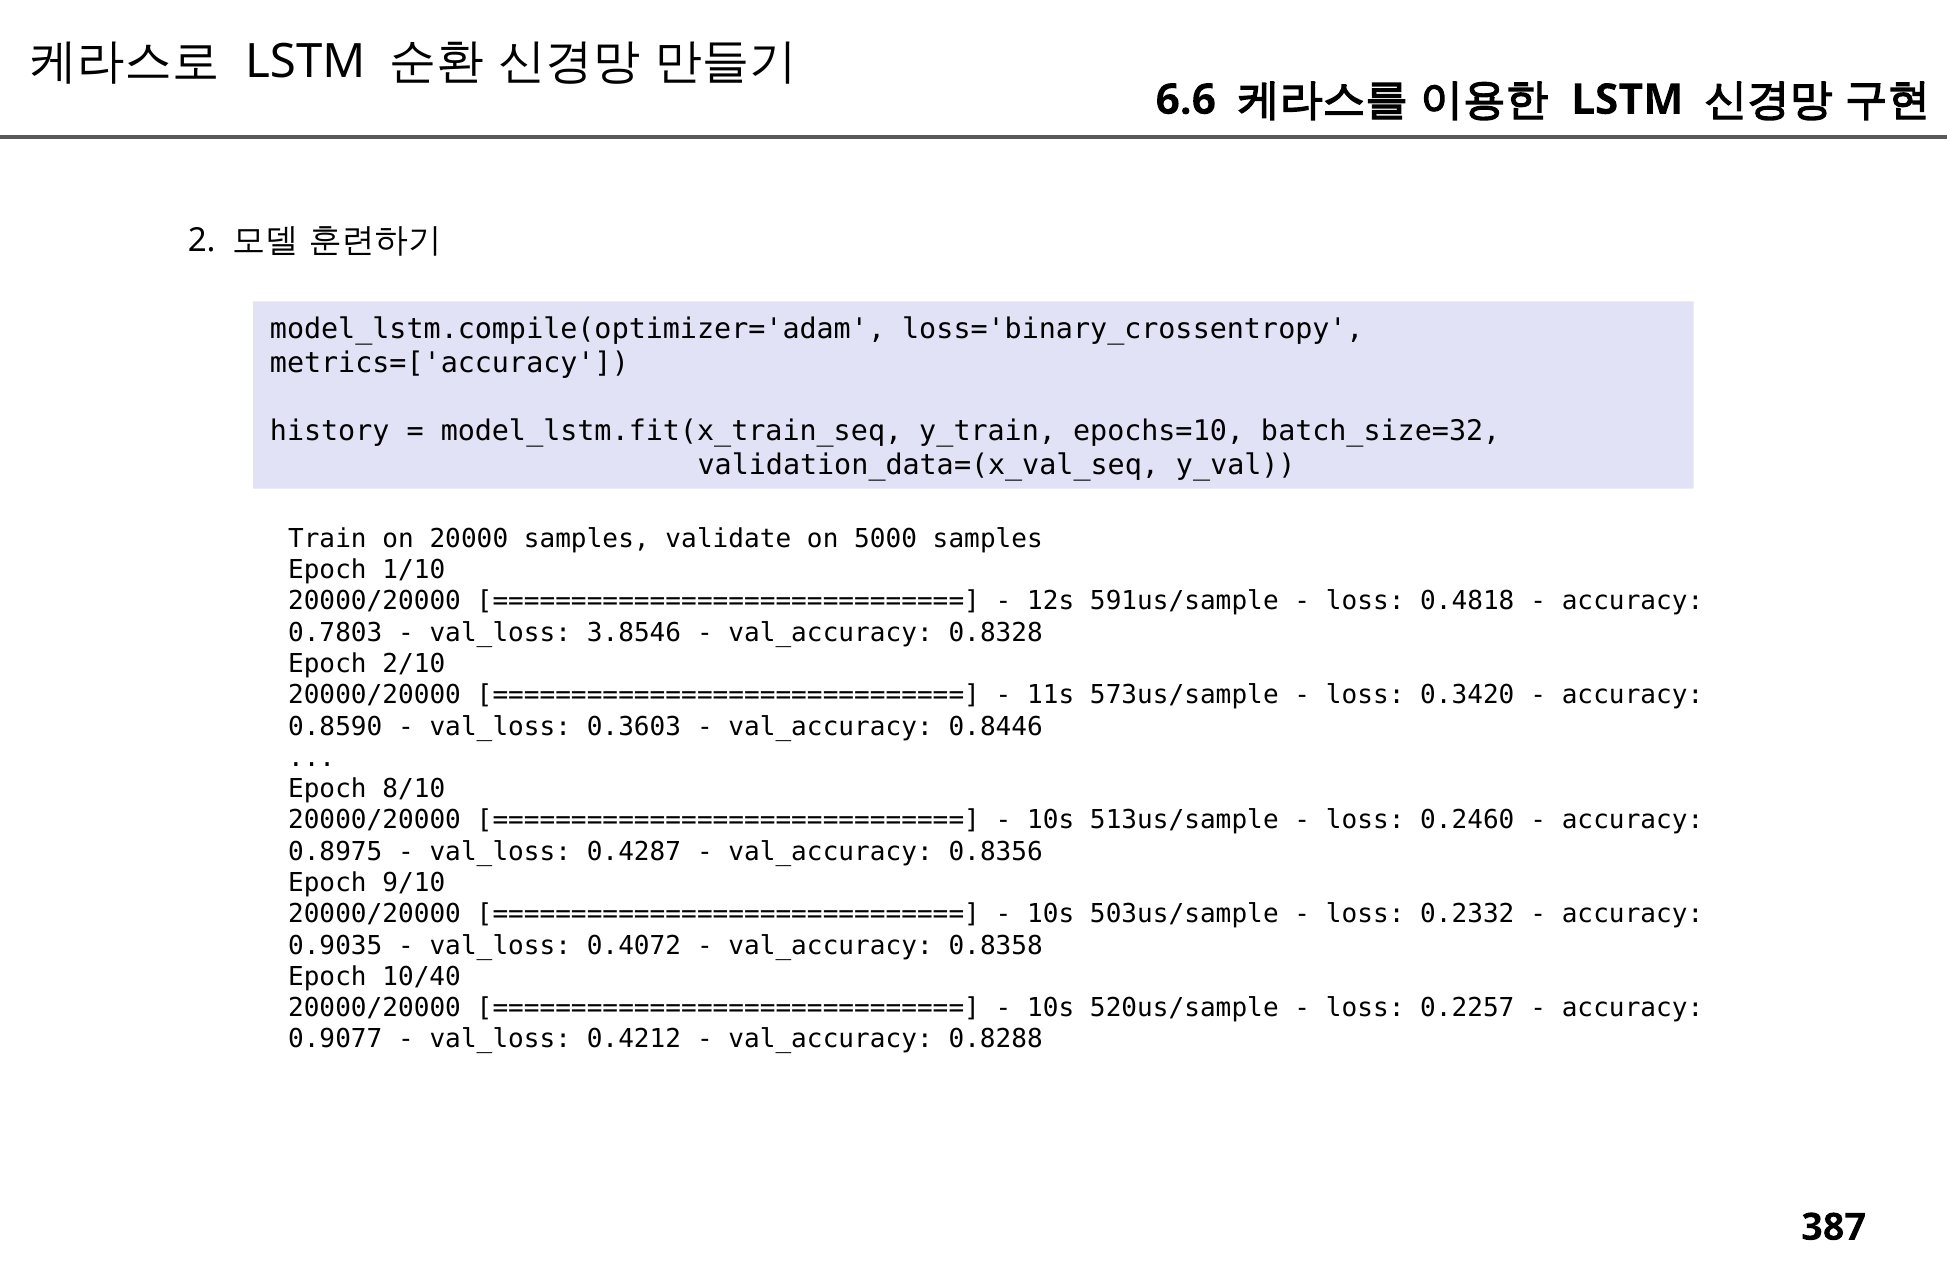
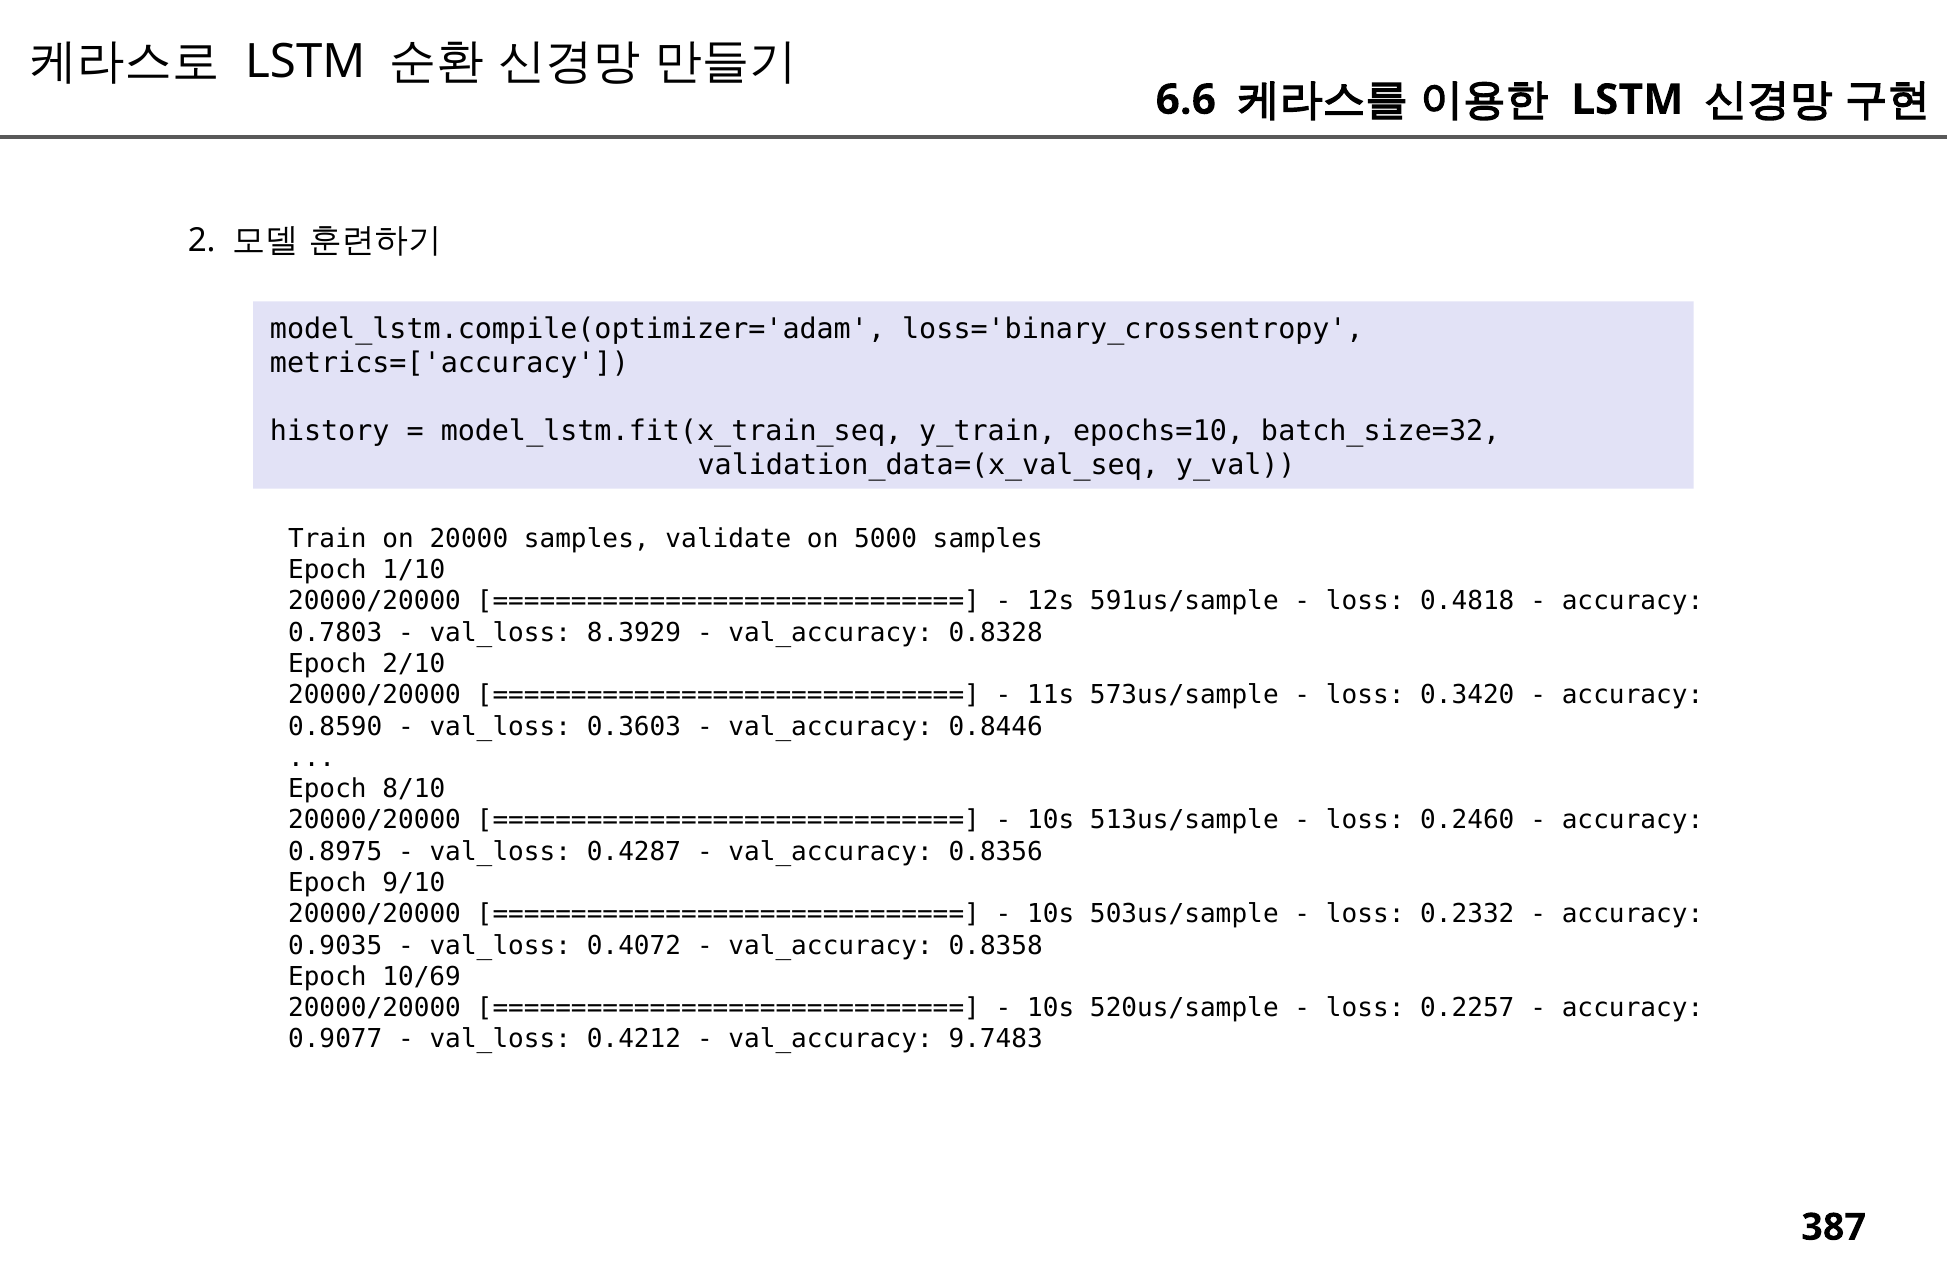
3.8546: 3.8546 -> 8.3929 (634, 633)
10/40: 10/40 -> 10/69 (422, 977)
0.8288: 0.8288 -> 9.7483 (996, 1039)
